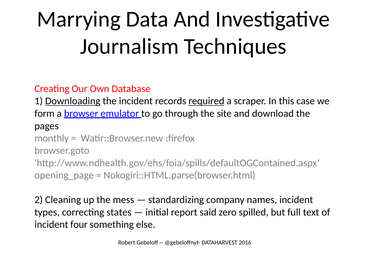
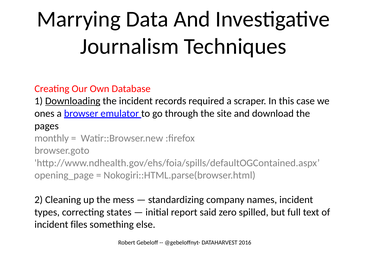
required underline: present -> none (206, 101)
form: form -> ones (44, 114)
four: four -> files (79, 225)
